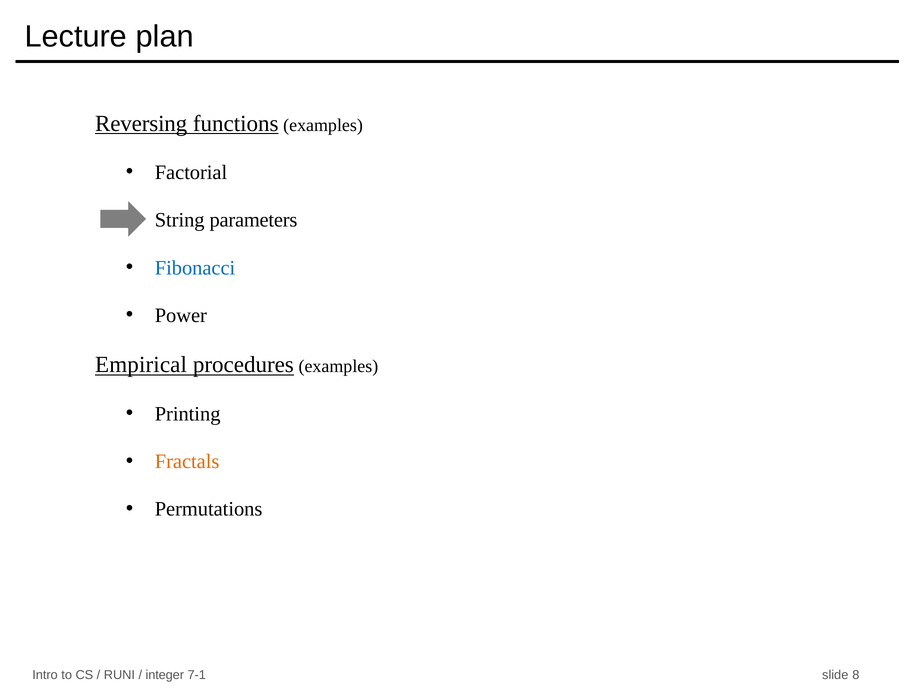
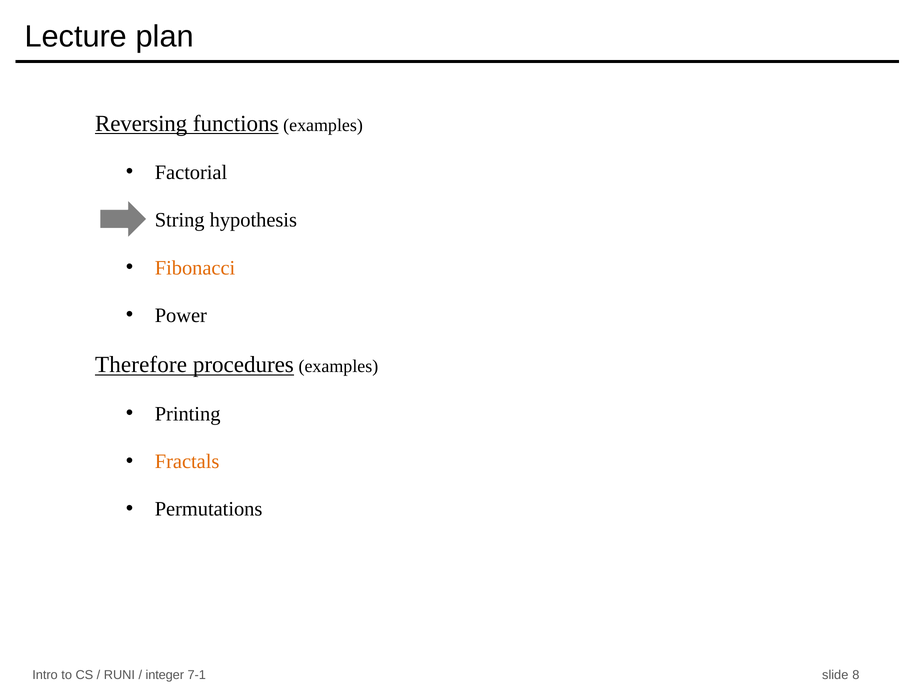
parameters: parameters -> hypothesis (253, 220)
Fibonacci colour: blue -> orange (195, 268)
Empirical: Empirical -> Therefore (141, 365)
